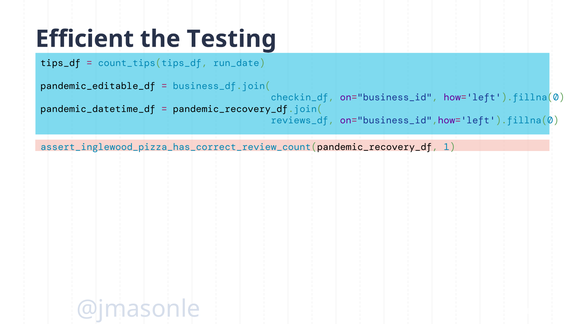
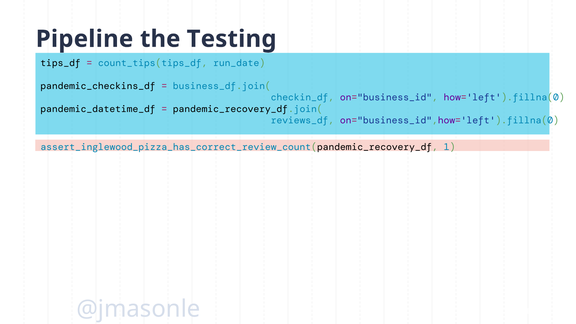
Efficient: Efficient -> Pipeline (85, 39)
pandemic_editable_df: pandemic_editable_df -> pandemic_checkins_df (98, 86)
